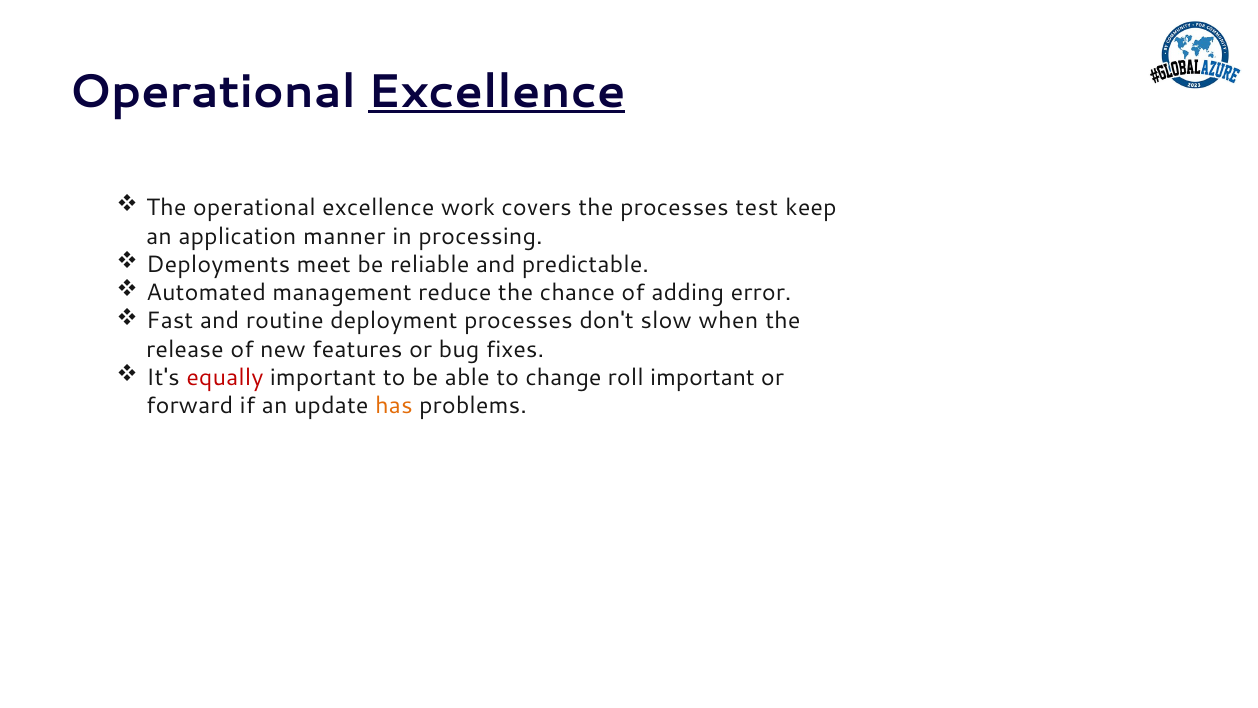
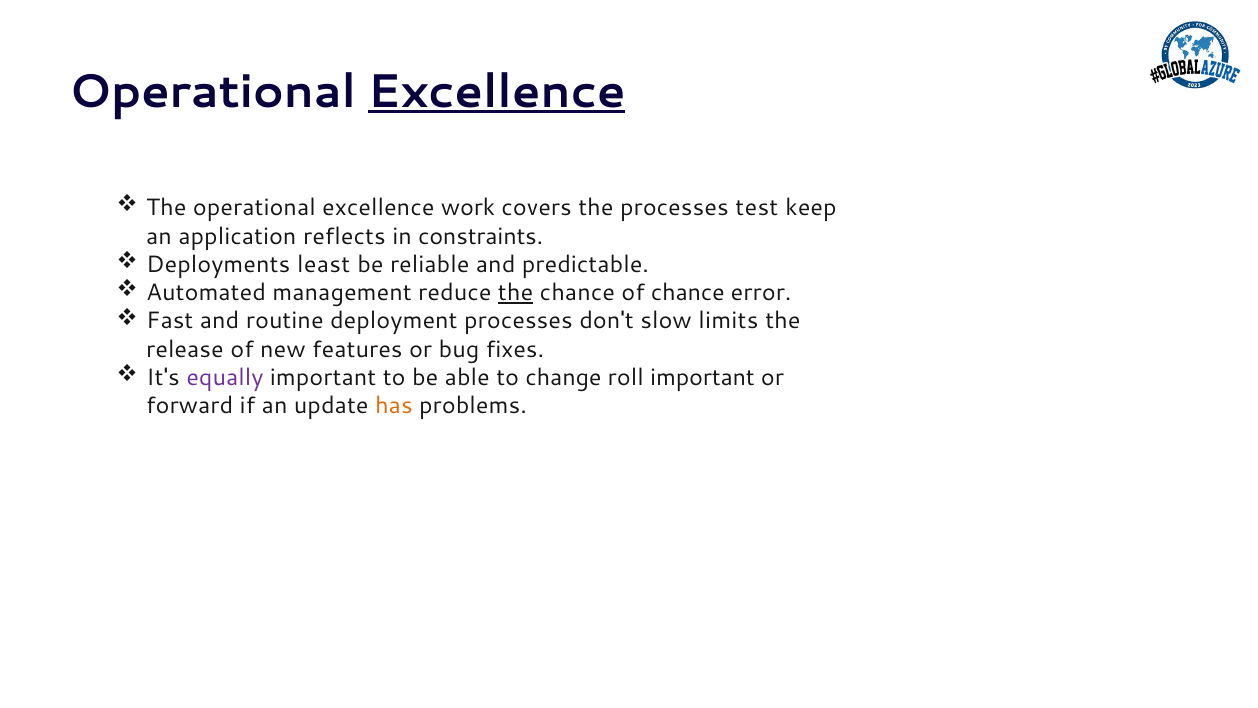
manner: manner -> reflects (344, 236)
processing: processing -> constraints (481, 236)
meet: meet -> least (324, 264)
the underline: none -> present (516, 293)
of adding: adding -> chance (688, 293)
when: when -> limits (728, 321)
equally colour: red -> purple (225, 378)
